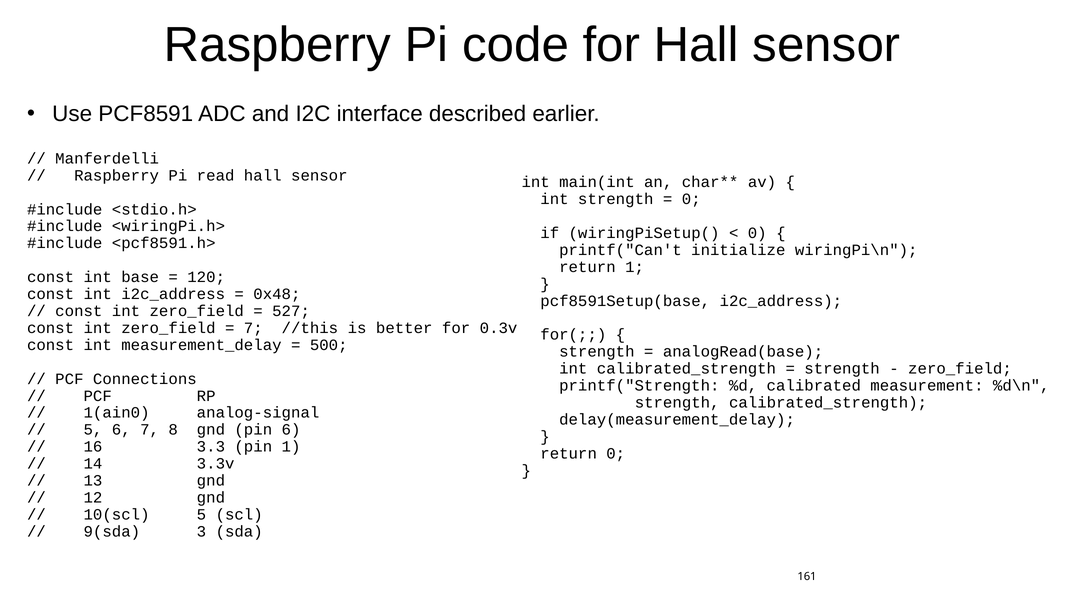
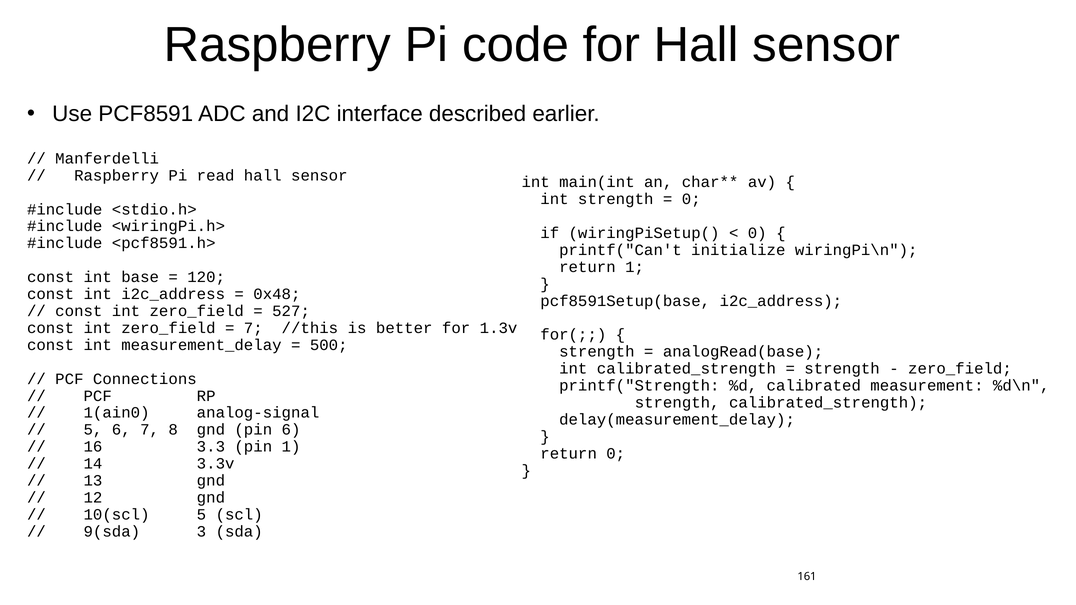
0.3v: 0.3v -> 1.3v (499, 328)
